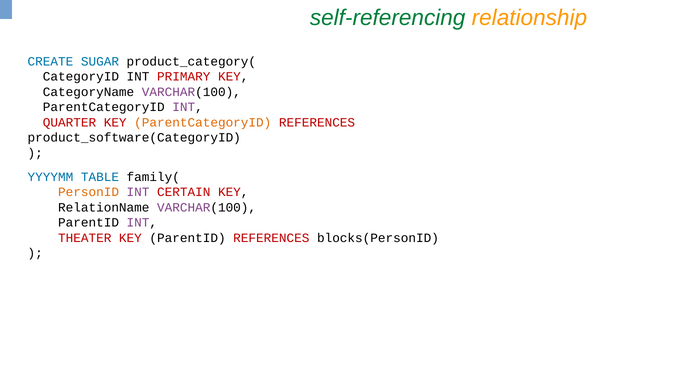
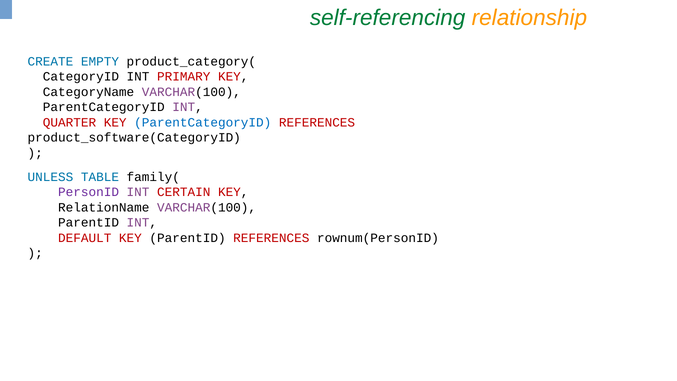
SUGAR: SUGAR -> EMPTY (100, 61)
ParentCategoryID colour: orange -> blue (203, 122)
YYYYMM: YYYYMM -> UNLESS (50, 177)
PersonID colour: orange -> purple (89, 192)
THEATER: THEATER -> DEFAULT (85, 238)
blocks(PersonID: blocks(PersonID -> rownum(PersonID (378, 238)
